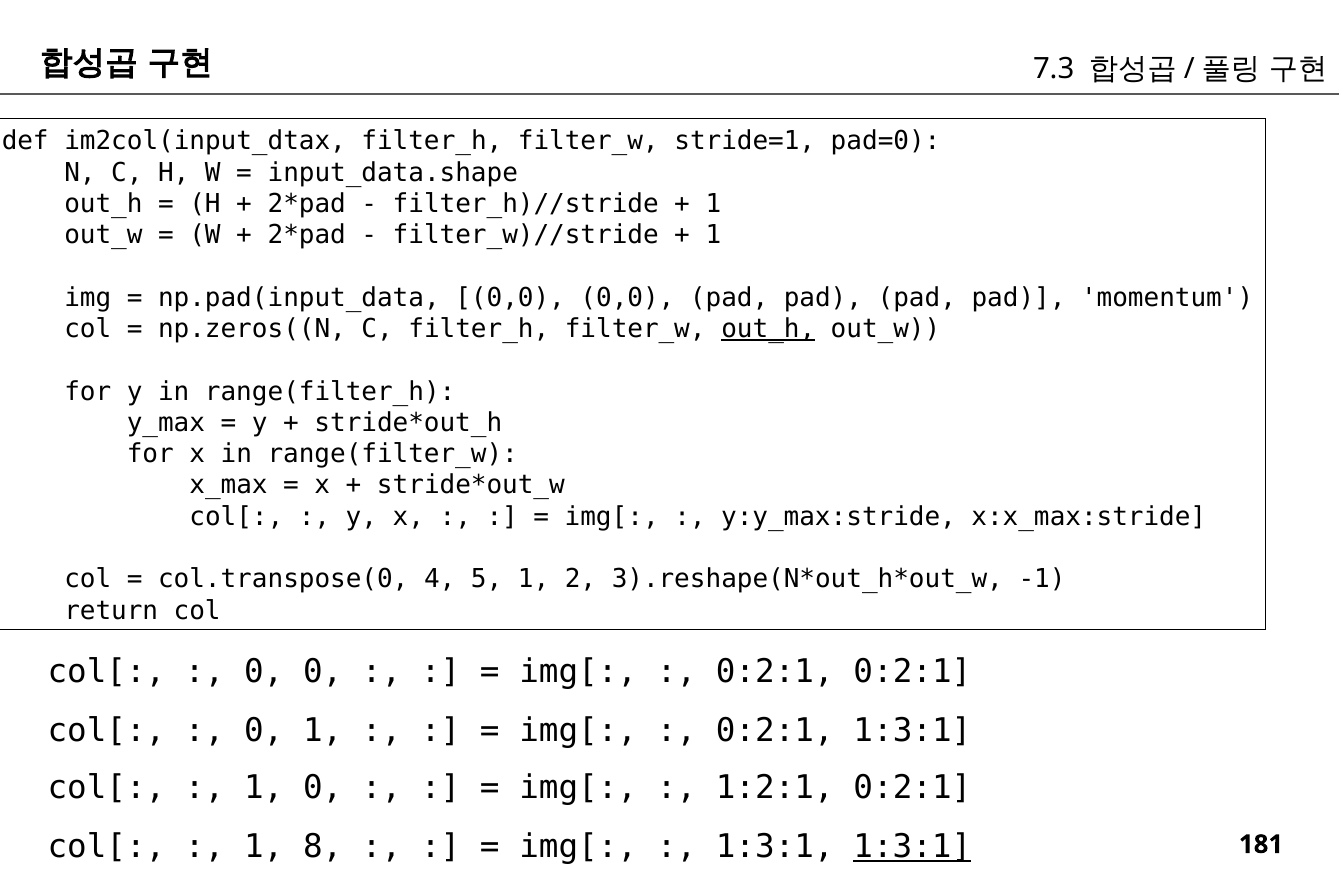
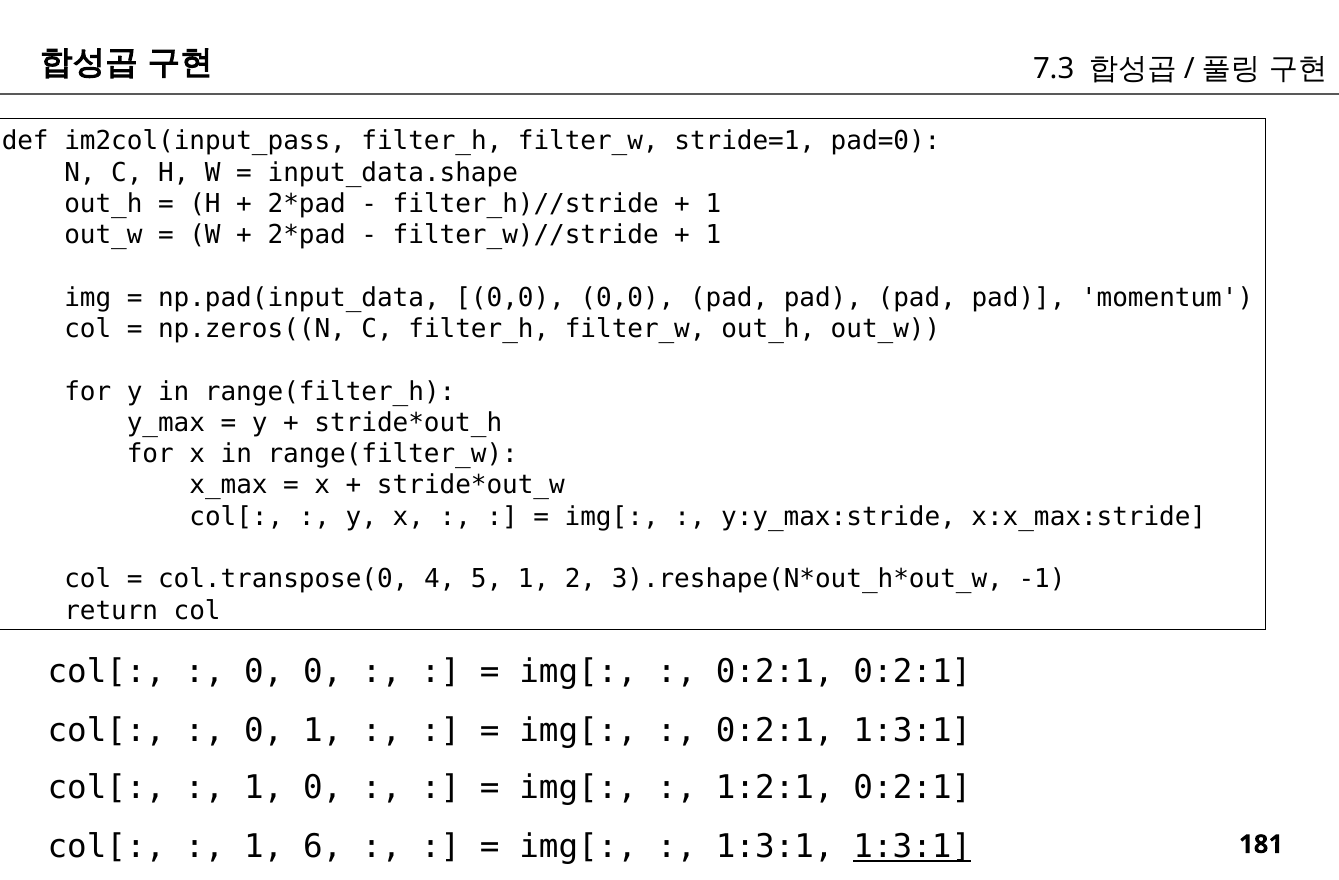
im2col(input_dtax: im2col(input_dtax -> im2col(input_pass (205, 141)
out_h underline: present -> none (768, 329)
8: 8 -> 6 (323, 846)
